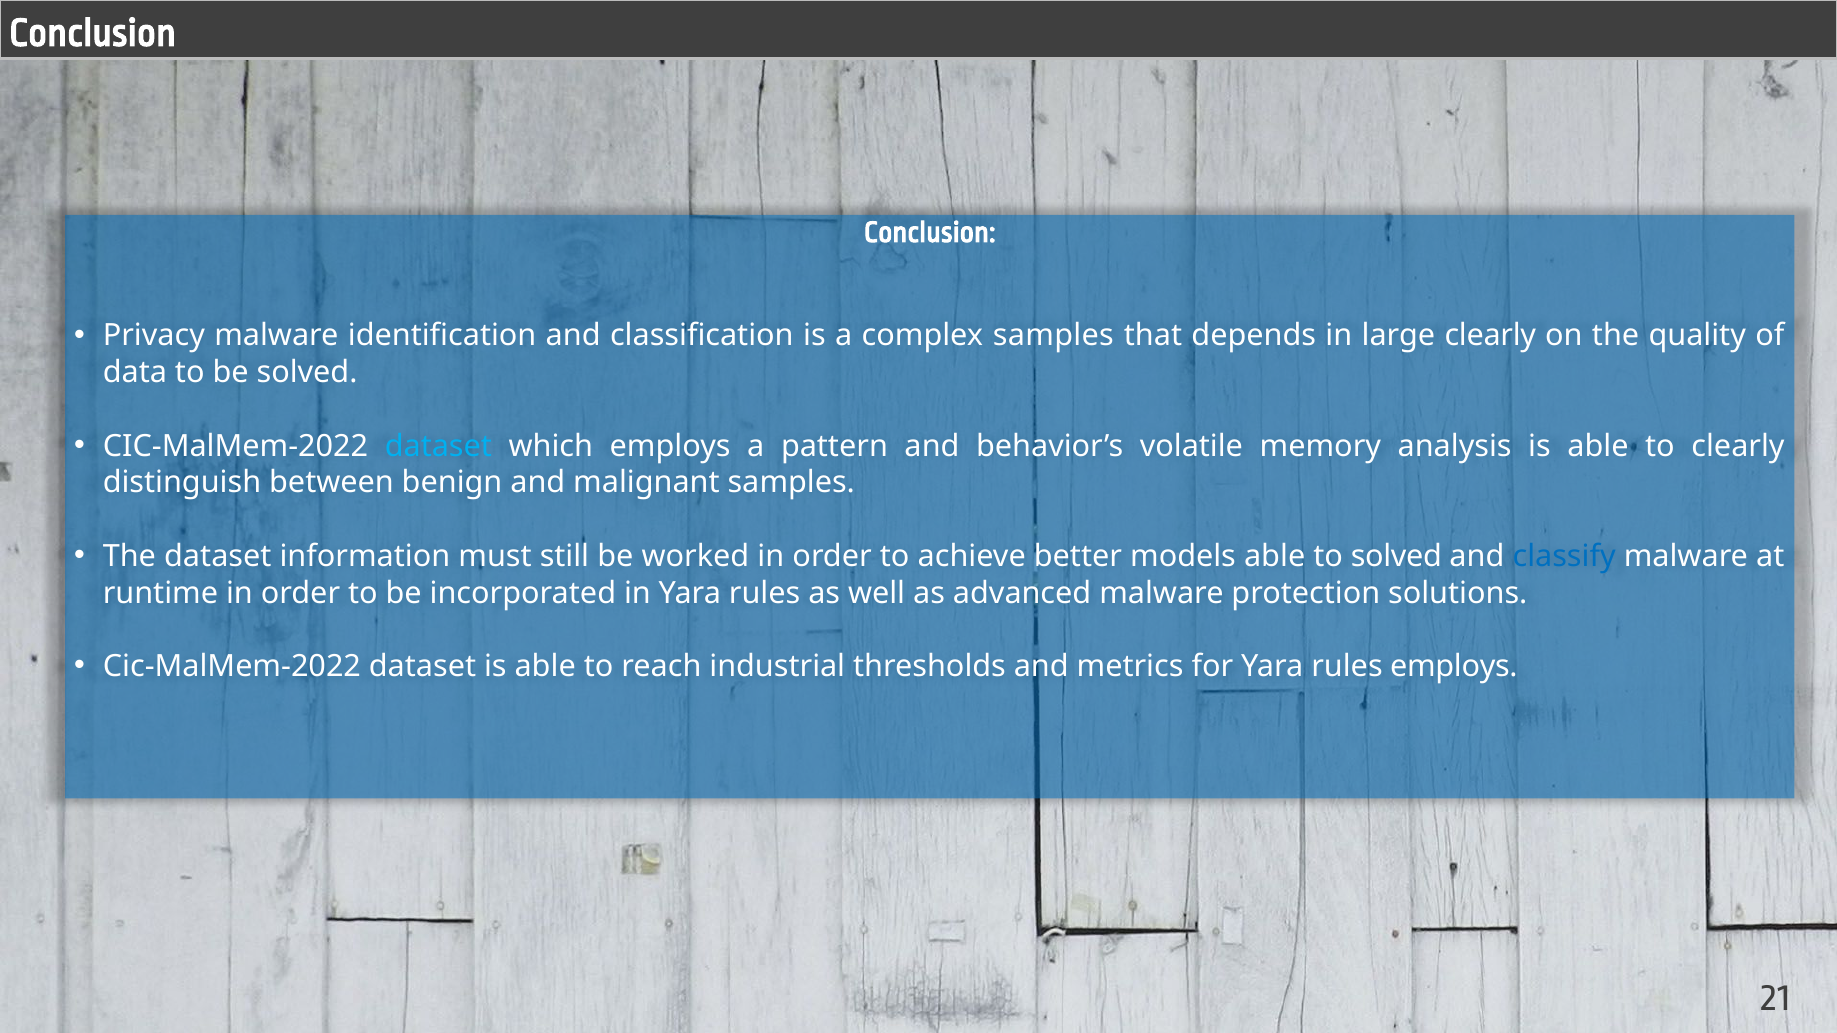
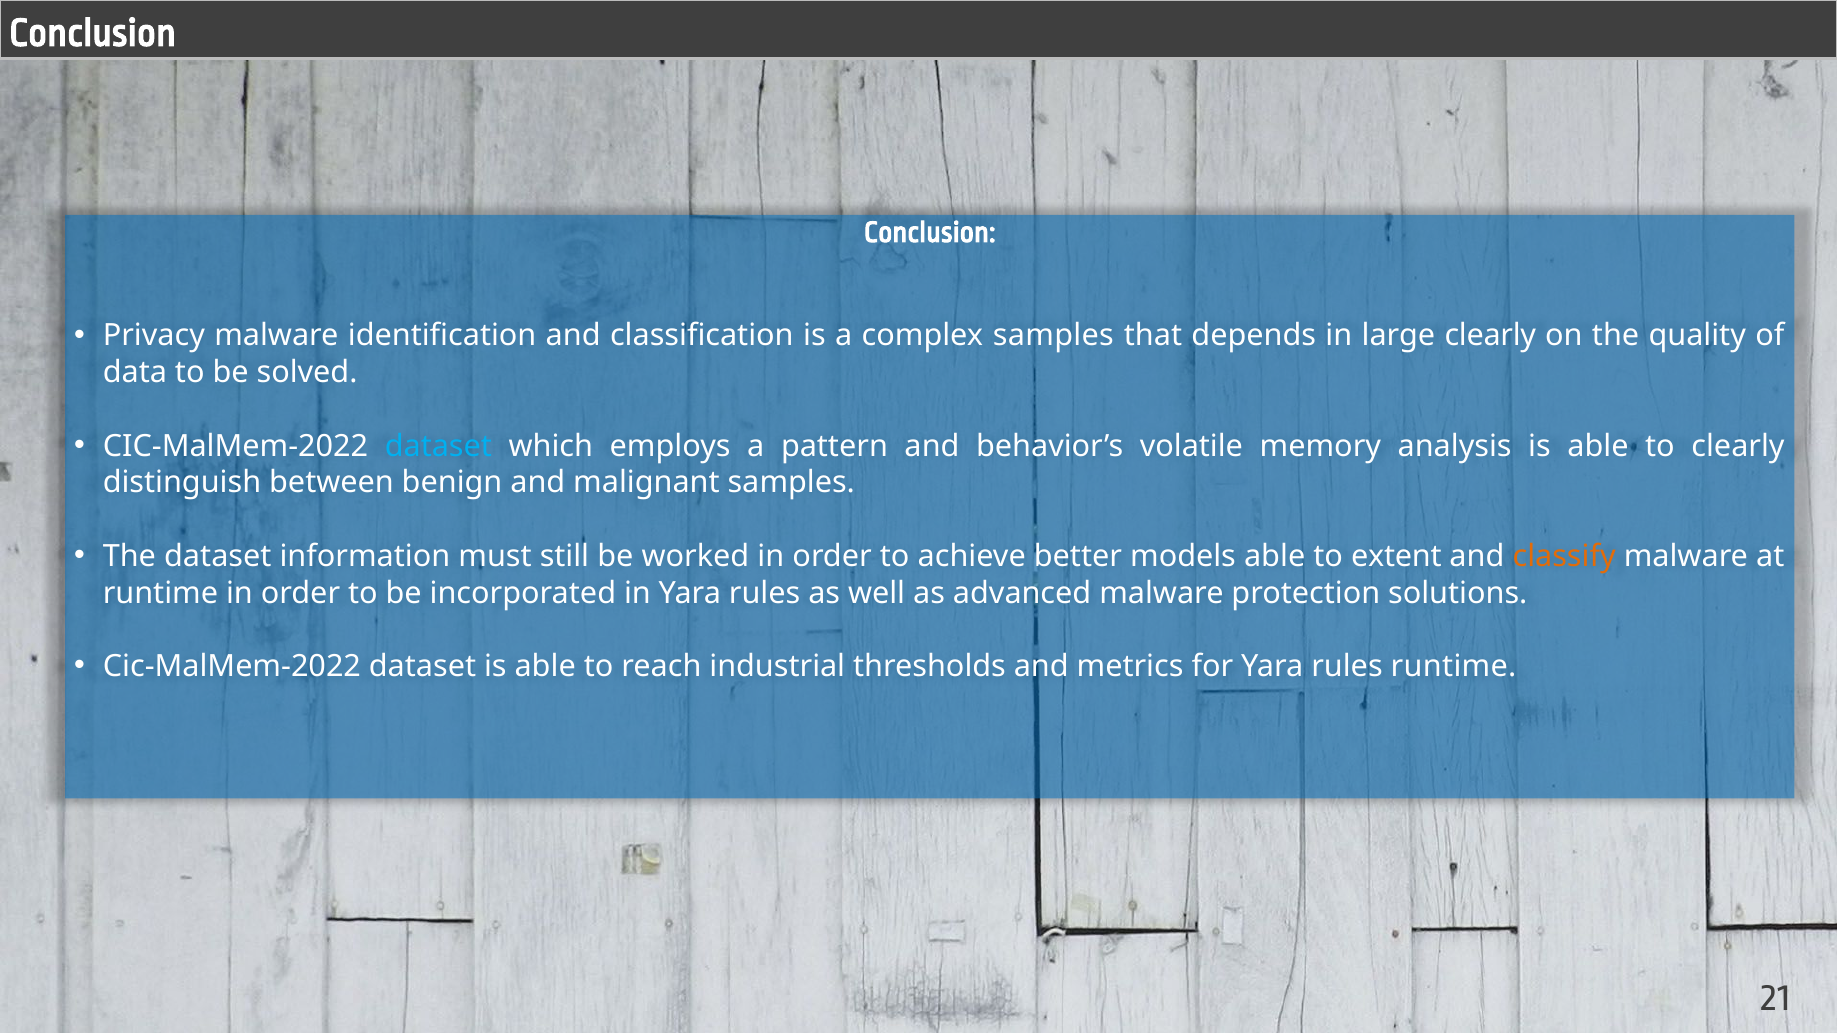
to solved: solved -> extent (1396, 556)
classify colour: blue -> orange (1564, 556)
rules employs: employs -> runtime (1454, 667)
